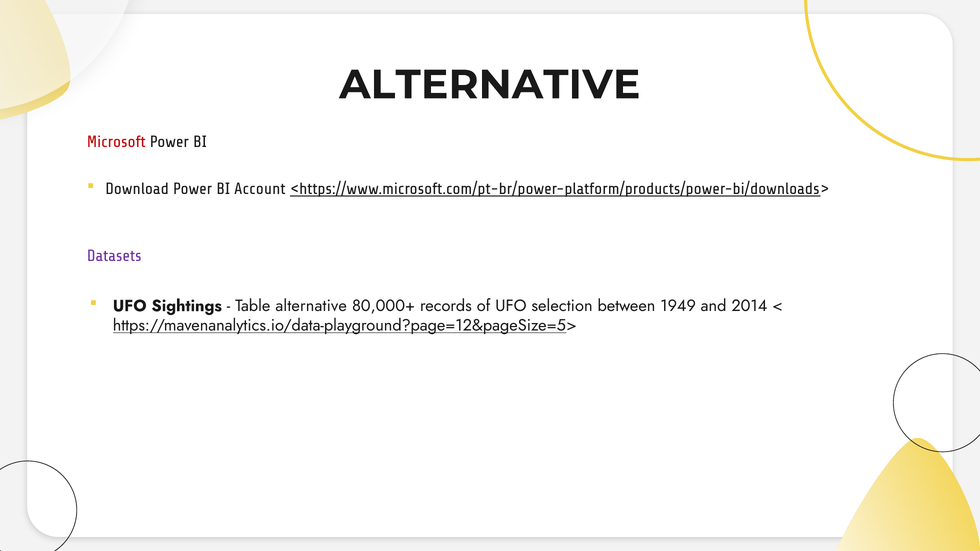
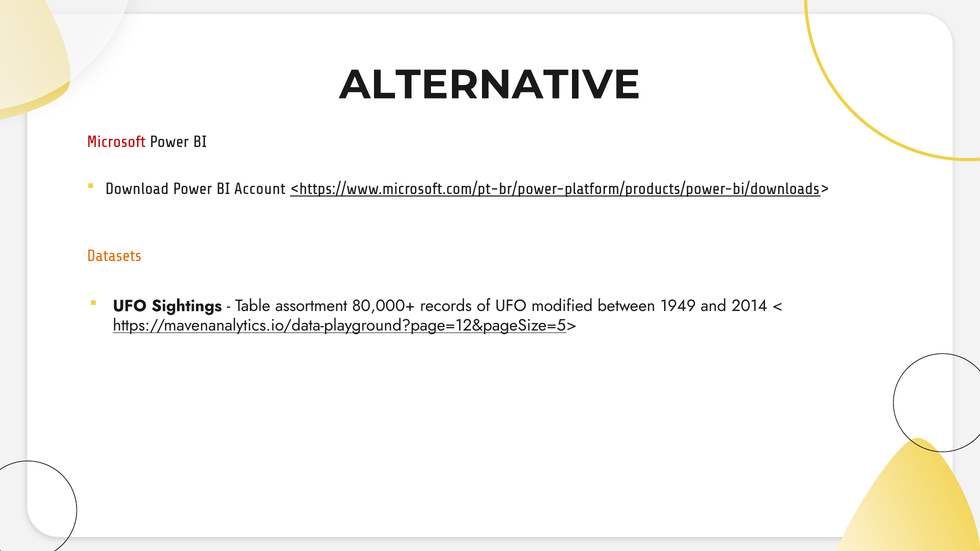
Datasets colour: purple -> orange (114, 256)
Table alternative: alternative -> assortment (311, 306)
selection: selection -> modified (562, 306)
